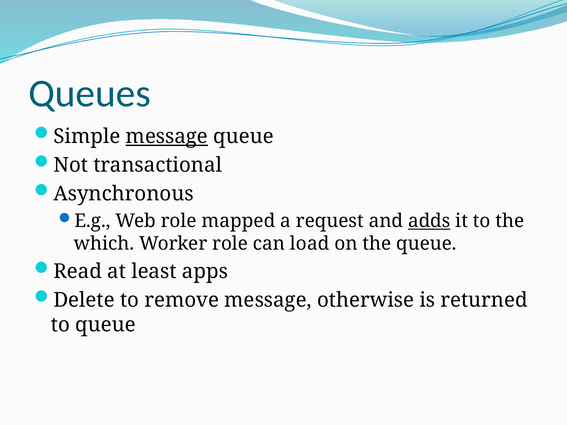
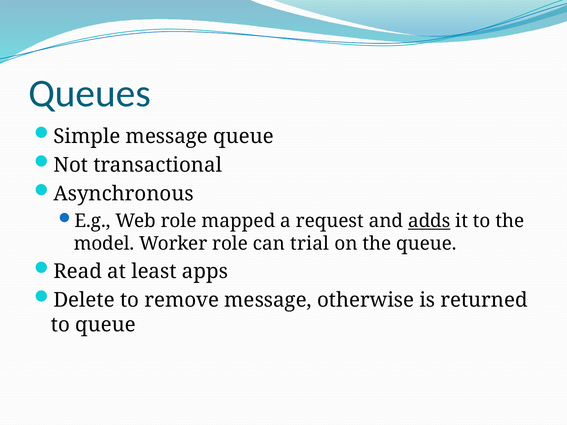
message underline: present -> none (167, 137)
which: which -> model (104, 244)
load: load -> trial (310, 244)
